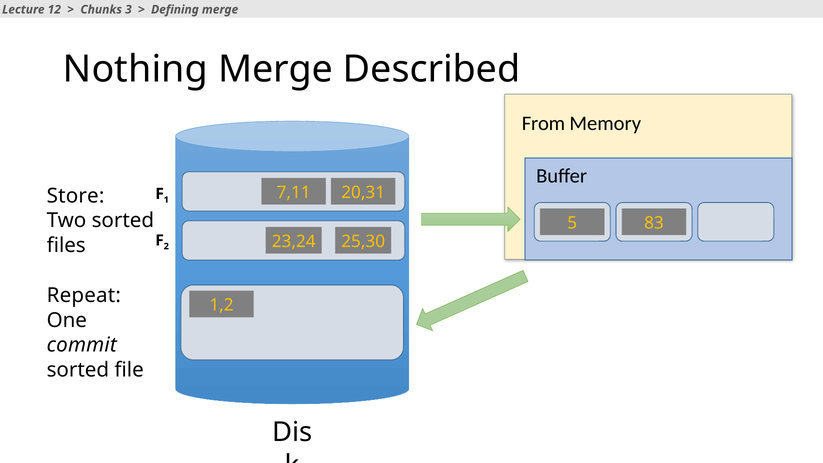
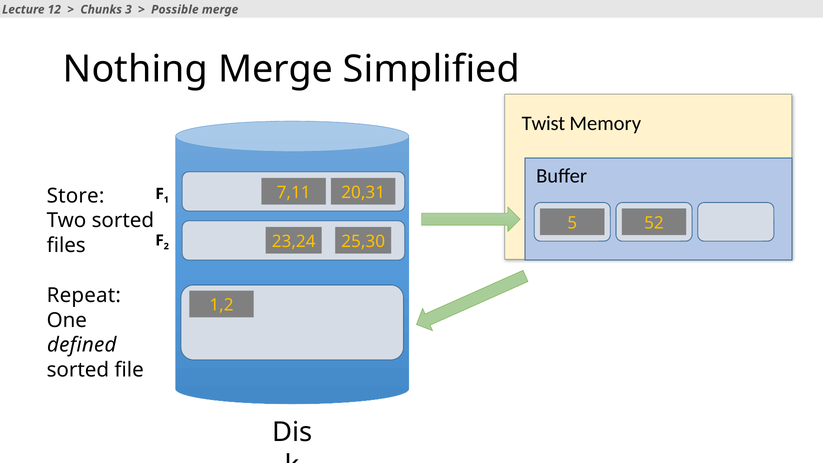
Defining: Defining -> Possible (175, 10)
Described: Described -> Simplified (431, 69)
From: From -> Twist (543, 123)
83: 83 -> 52 (654, 223)
commit: commit -> defined (82, 345)
